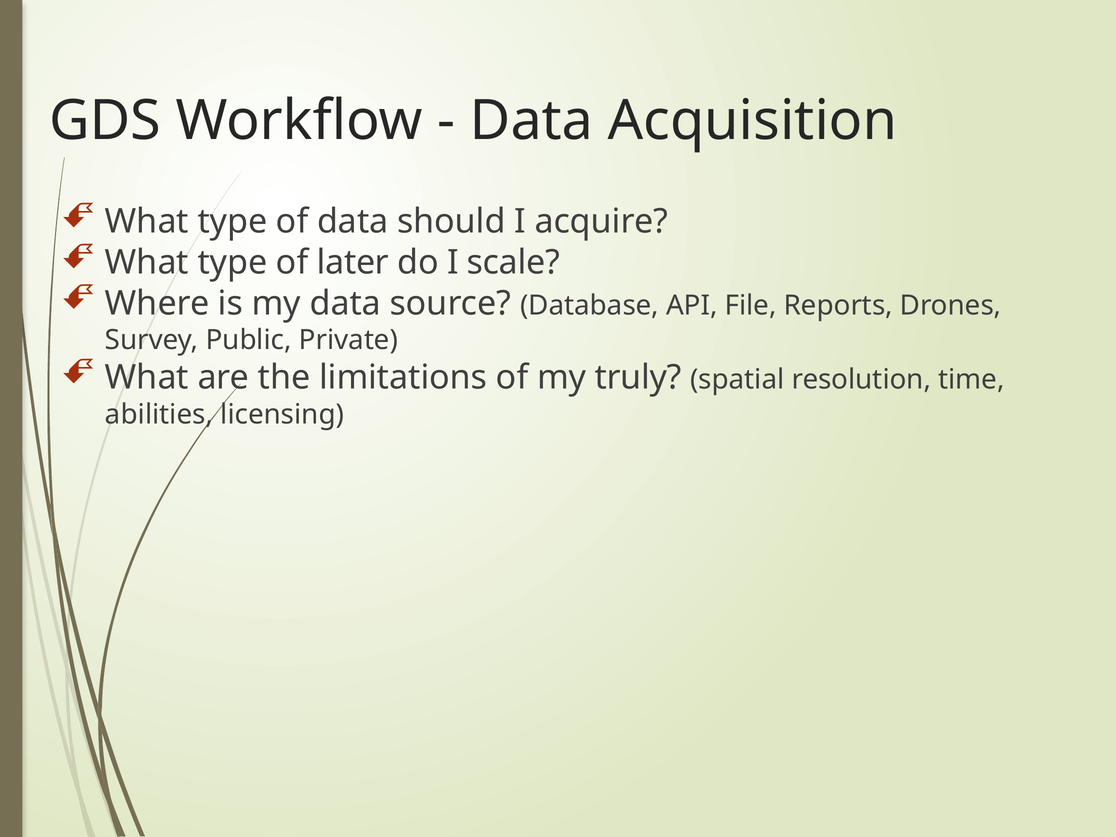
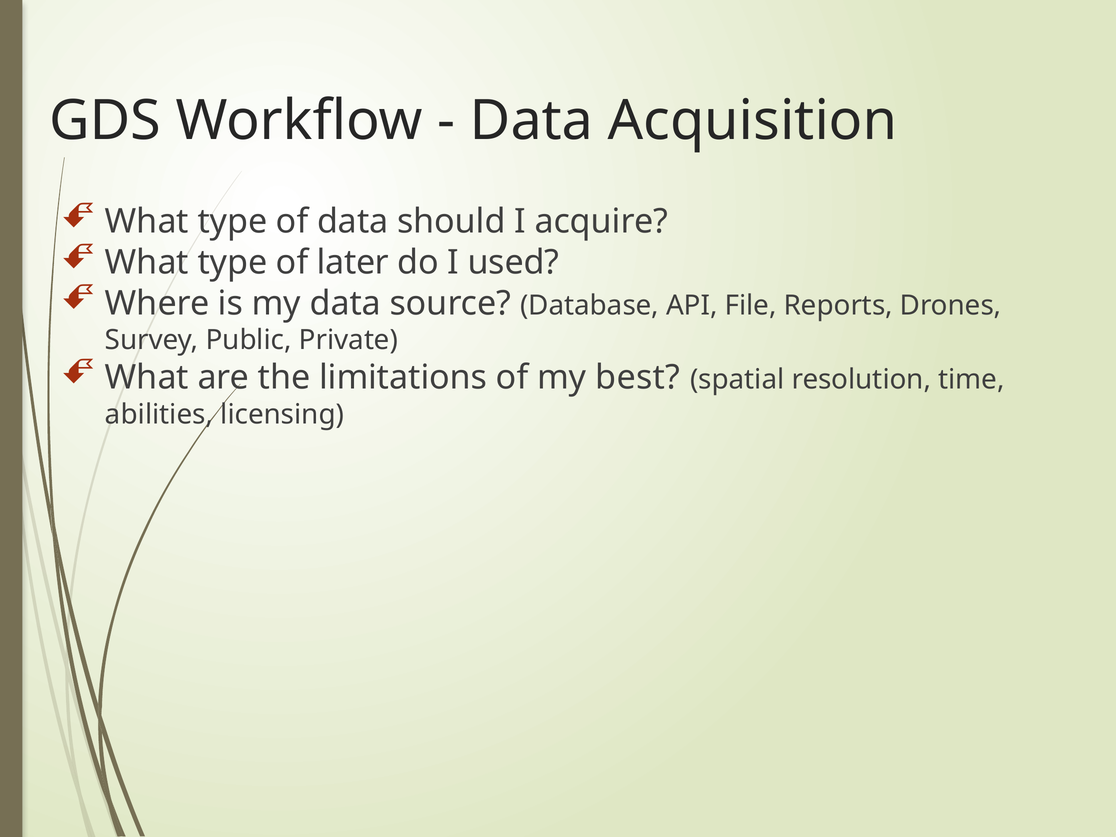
scale: scale -> used (513, 262)
truly: truly -> best (638, 378)
